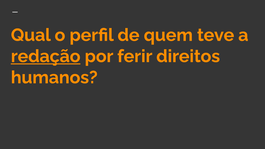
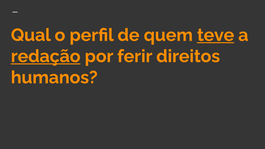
teve underline: none -> present (216, 35)
